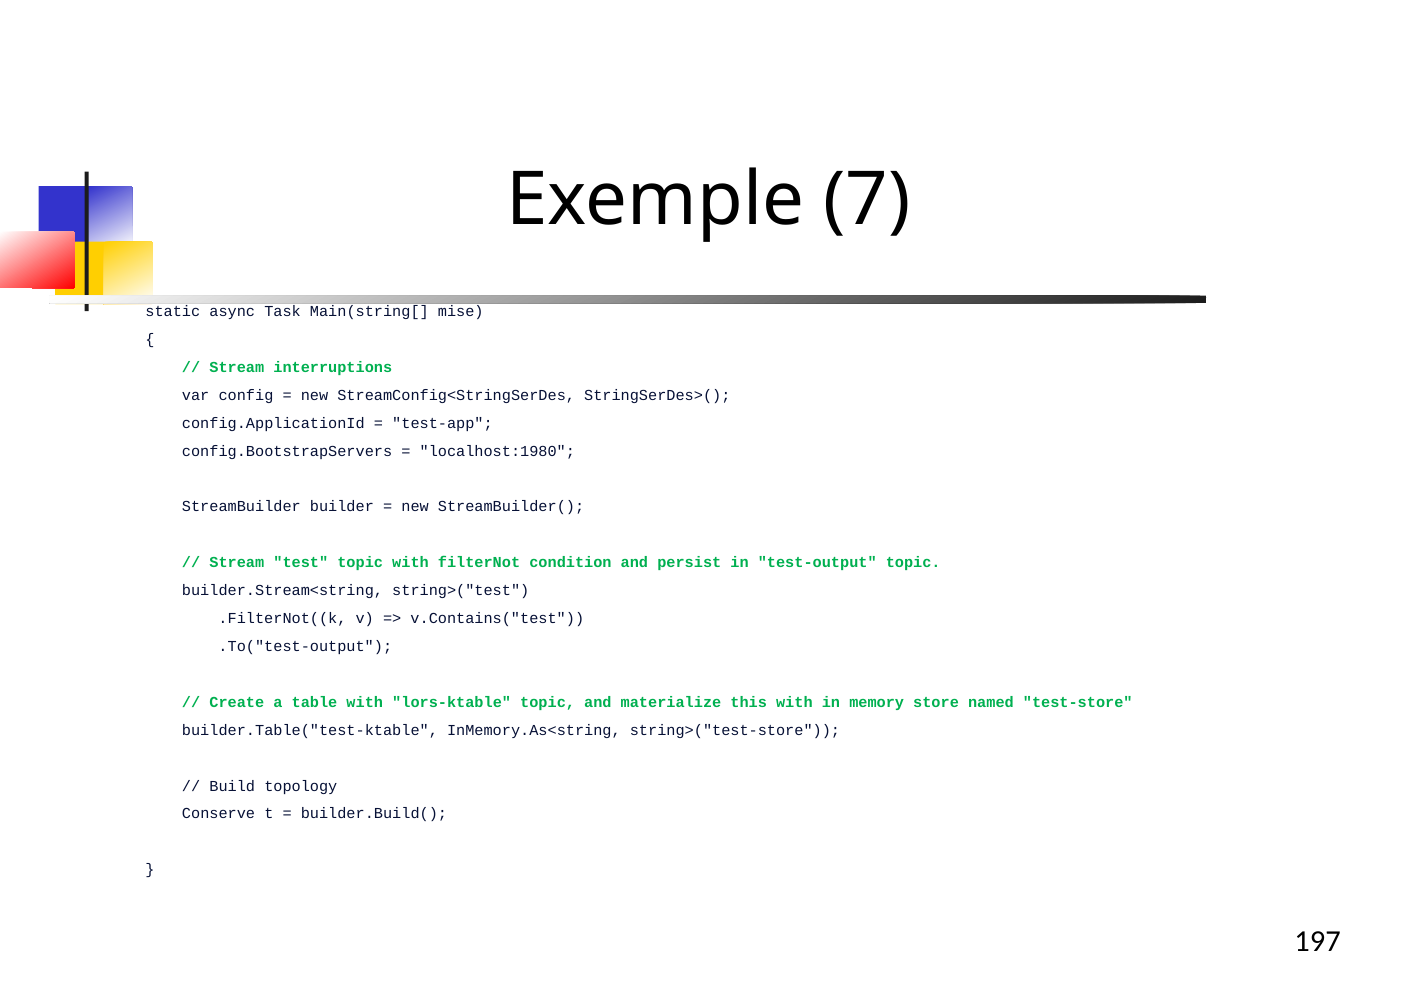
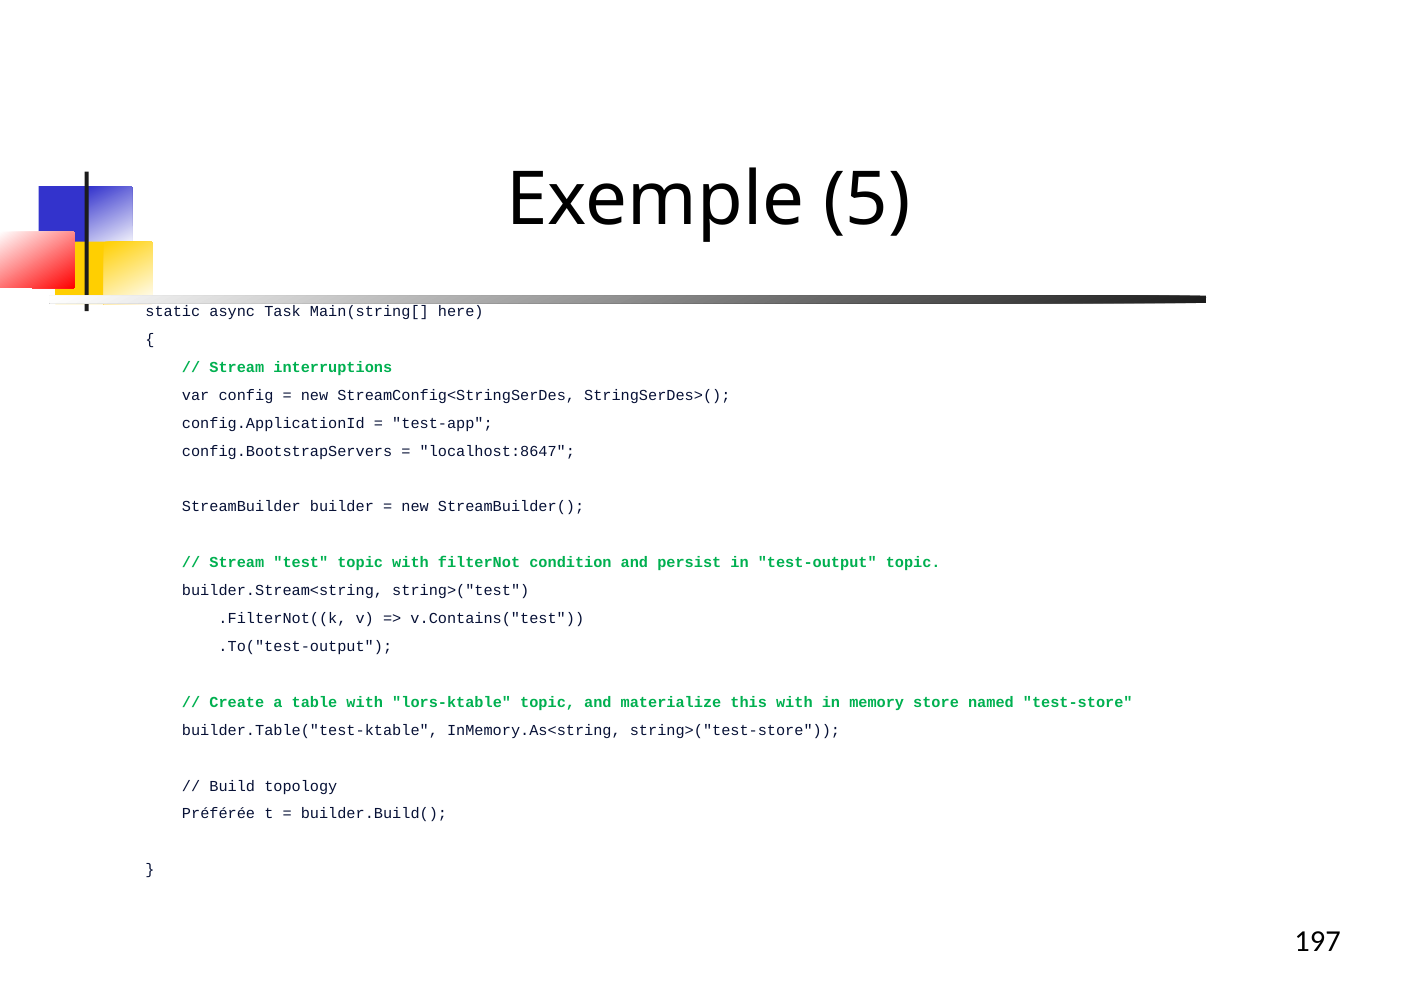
7: 7 -> 5 (867, 200)
mise: mise -> here (461, 311)
localhost:1980: localhost:1980 -> localhost:8647 (497, 451)
Conserve: Conserve -> Préférée (219, 814)
